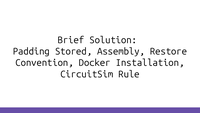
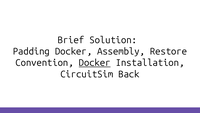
Padding Stored: Stored -> Docker (74, 51)
Docker underline: none -> present (95, 63)
Rule: Rule -> Back (129, 74)
